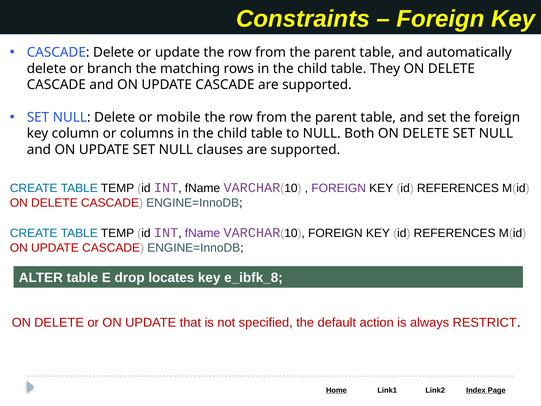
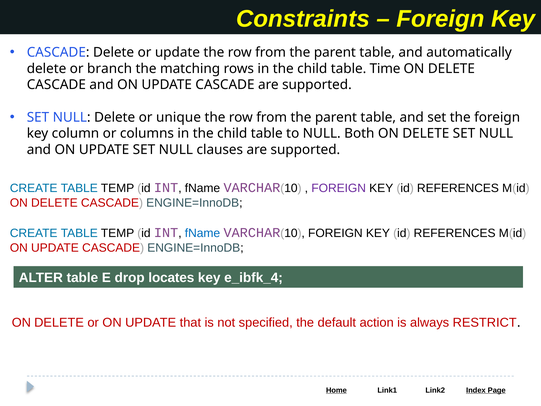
They: They -> Time (385, 69)
mobile: mobile -> unique (178, 117)
fName colour: purple -> blue (202, 233)
e_ibfk_8: e_ibfk_8 -> e_ibfk_4 (254, 278)
